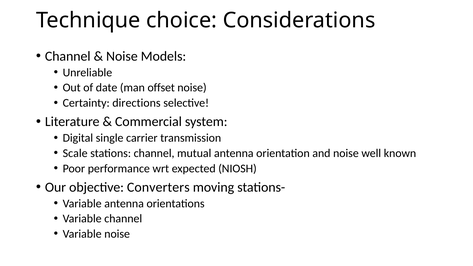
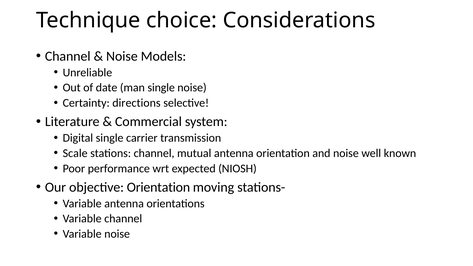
man offset: offset -> single (161, 88)
objective Converters: Converters -> Orientation (158, 187)
